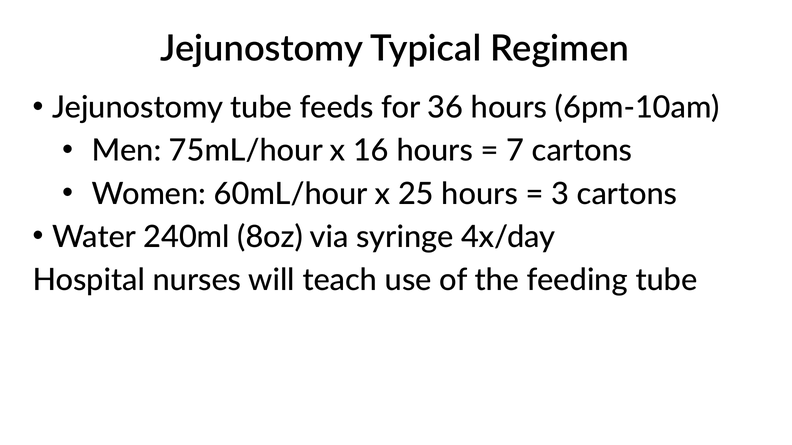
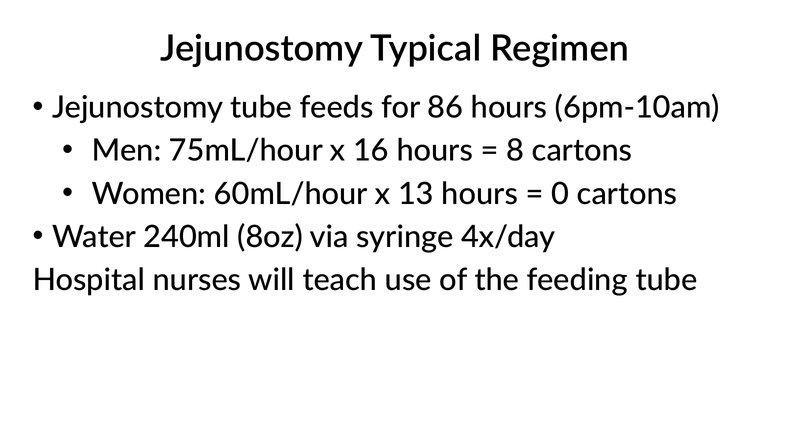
36: 36 -> 86 (445, 108)
7: 7 -> 8 (515, 151)
25: 25 -> 13 (416, 194)
3: 3 -> 0 (560, 194)
